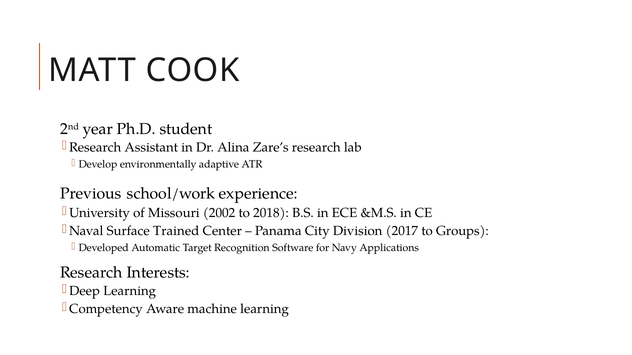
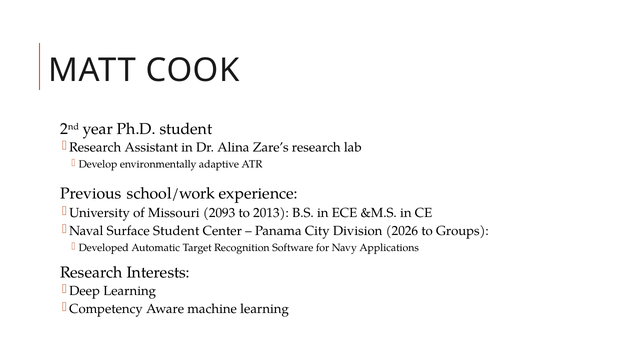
2002: 2002 -> 2093 (219, 213)
2018: 2018 -> 2013 (271, 213)
Surface Trained: Trained -> Student (176, 231)
2017: 2017 -> 2026 (402, 231)
